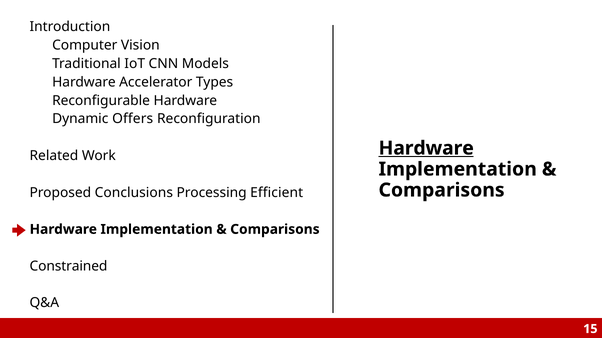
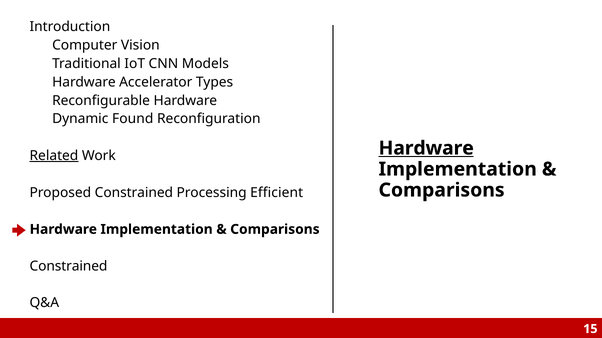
Offers: Offers -> Found (133, 119)
Related underline: none -> present (54, 156)
Proposed Conclusions: Conclusions -> Constrained (134, 193)
